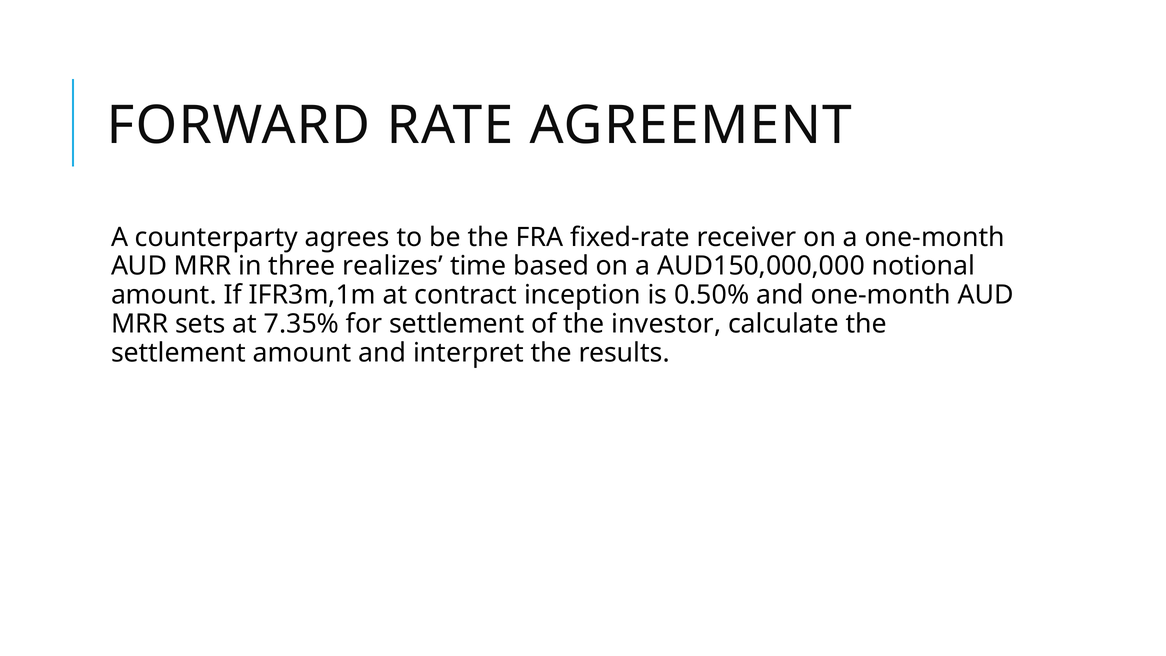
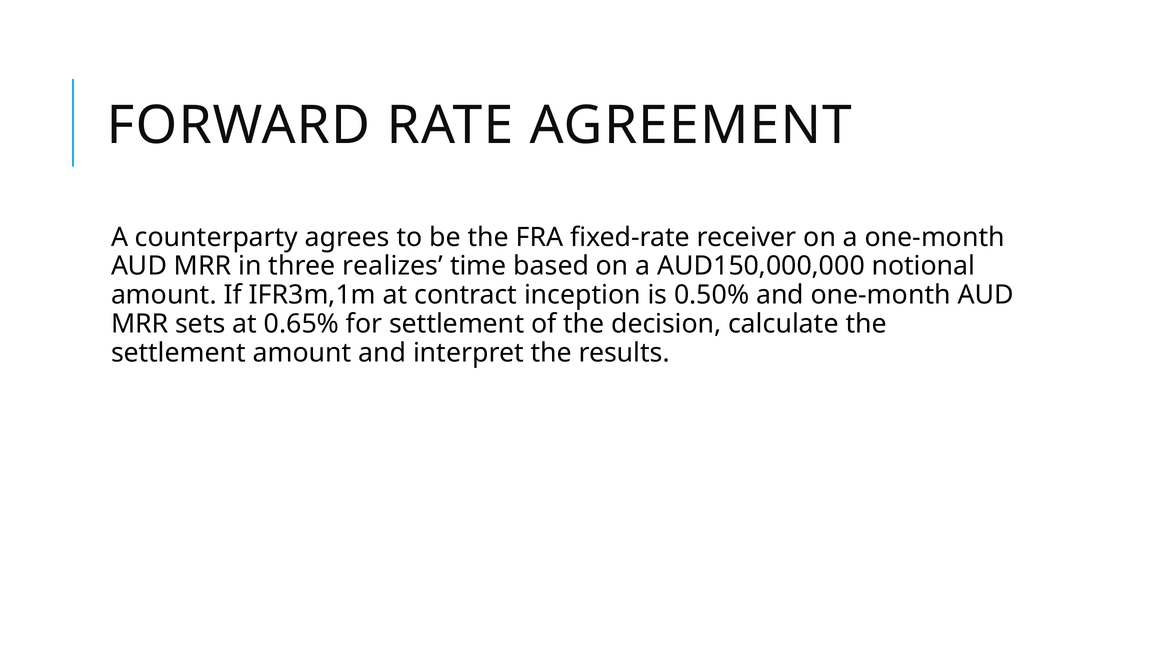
7.35%: 7.35% -> 0.65% (301, 324)
investor: investor -> decision (666, 324)
